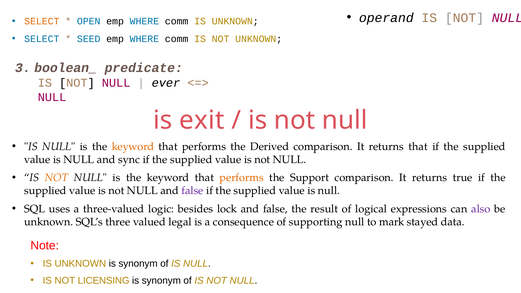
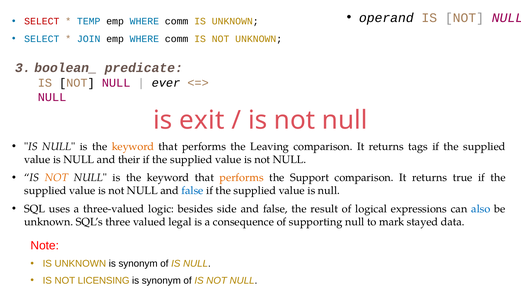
SELECT colour: orange -> red (42, 21)
OPEN: OPEN -> TEMP (89, 21)
SEED: SEED -> JOIN (89, 39)
Derived: Derived -> Leaving (270, 146)
returns that: that -> tags (418, 146)
sync: sync -> their (129, 160)
false colour: purple -> blue (193, 191)
lock: lock -> side (227, 209)
also colour: purple -> blue (481, 209)
